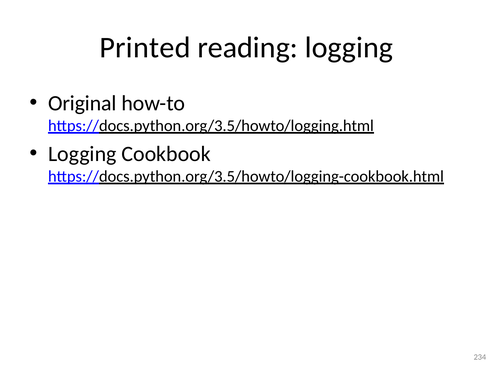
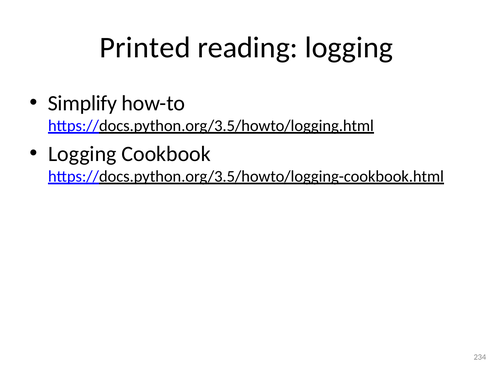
Original: Original -> Simplify (82, 103)
